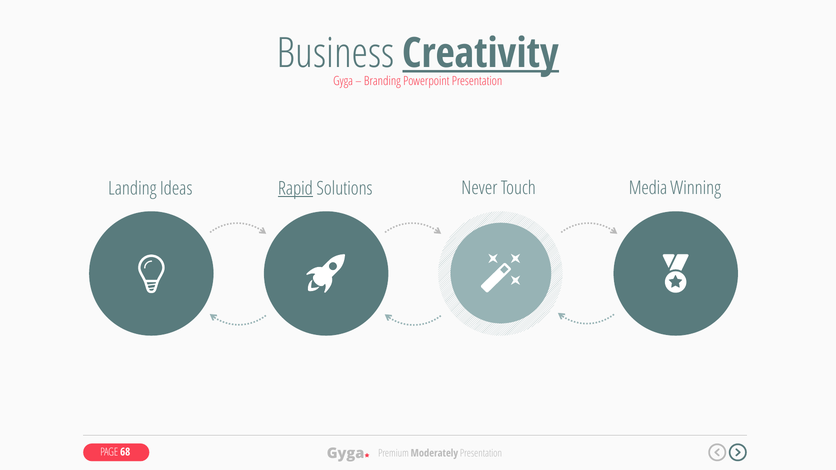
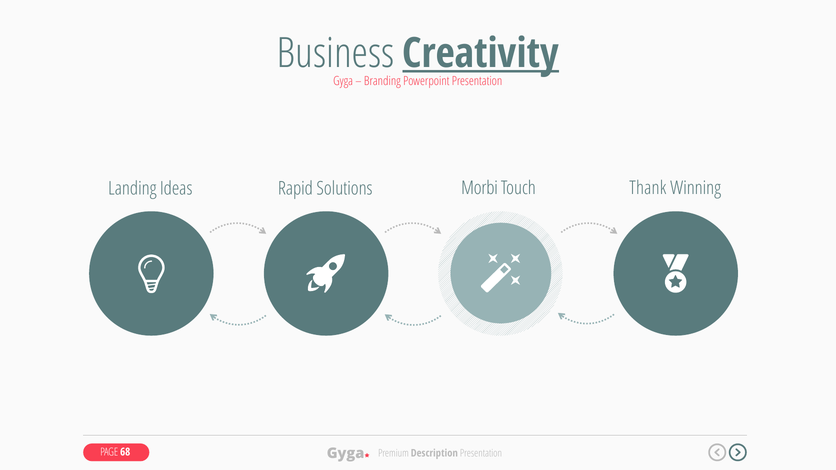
Rapid underline: present -> none (295, 189)
Never: Never -> Morbi (480, 188)
Media: Media -> Thank (648, 188)
Moderately: Moderately -> Description (434, 454)
